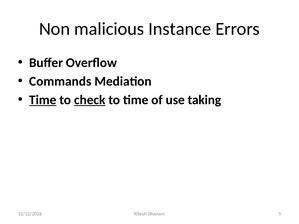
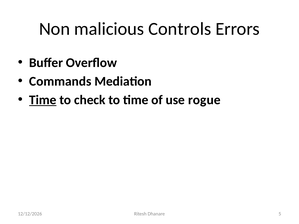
Instance: Instance -> Controls (180, 29)
check underline: present -> none (90, 100)
taking: taking -> rogue (204, 100)
